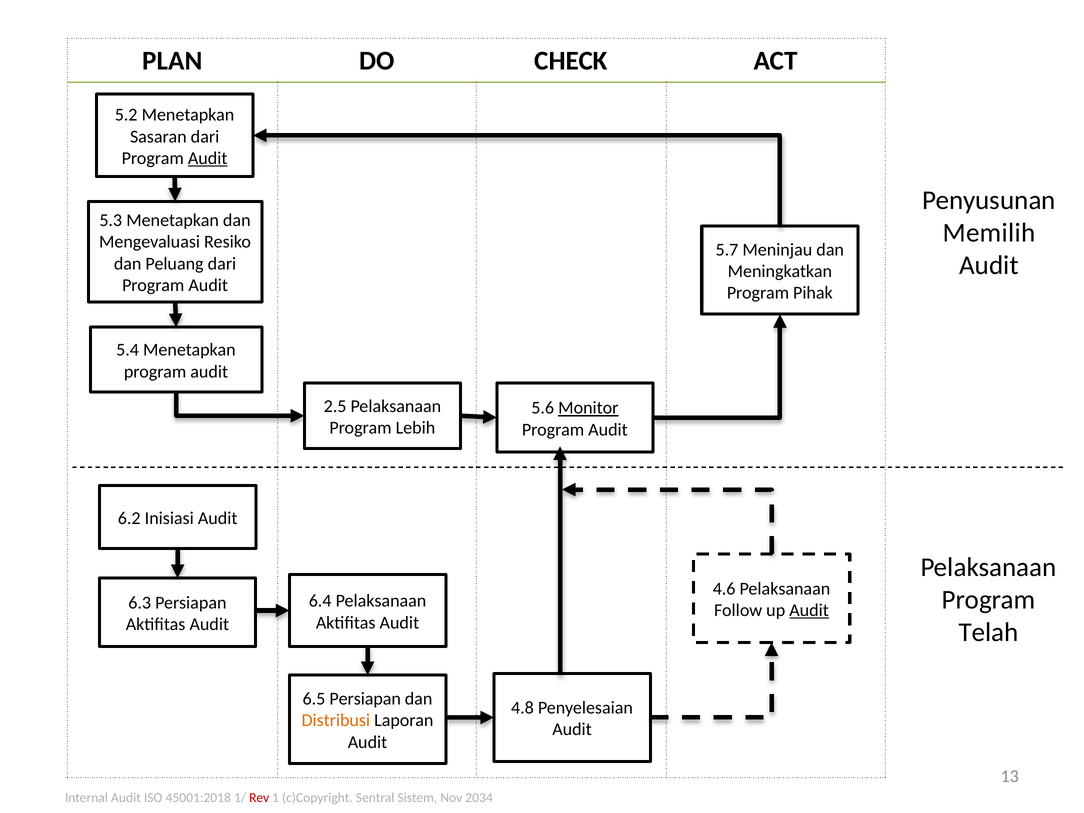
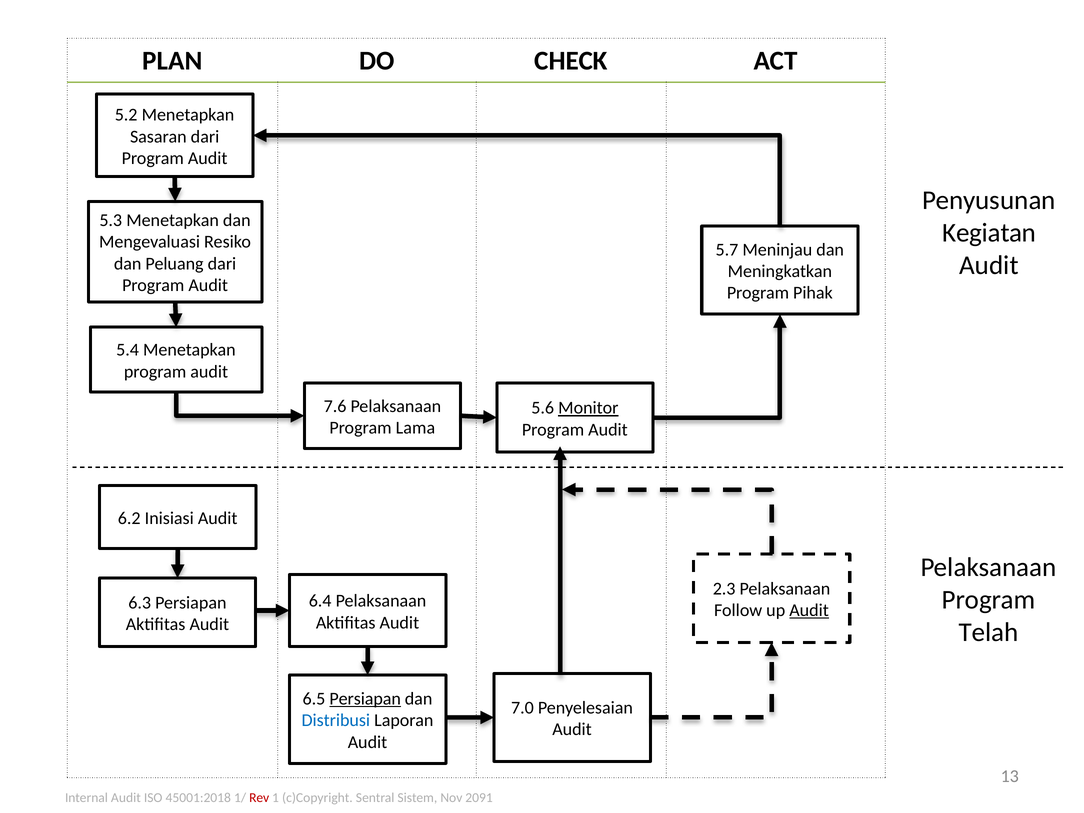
Audit underline: present -> none (208, 158)
Memilih: Memilih -> Kegiatan (989, 233)
2.5: 2.5 -> 7.6 (335, 406)
Lebih: Lebih -> Lama (415, 428)
4.6: 4.6 -> 2.3 (724, 589)
Persiapan underline: none -> present (365, 699)
4.8: 4.8 -> 7.0 (522, 708)
Distribusi colour: orange -> blue (336, 720)
2034: 2034 -> 2091 (479, 798)
